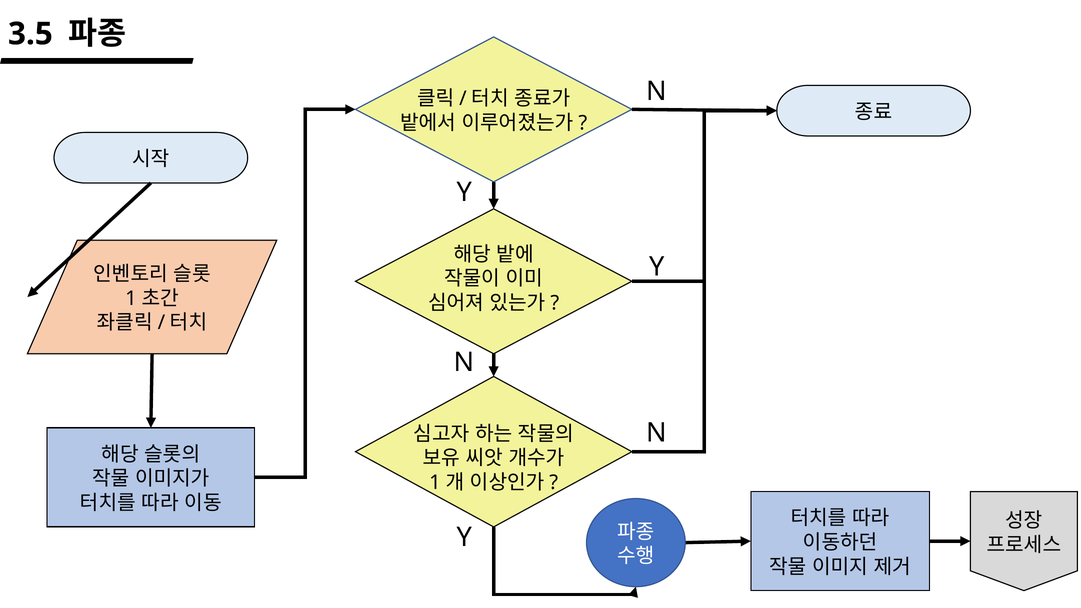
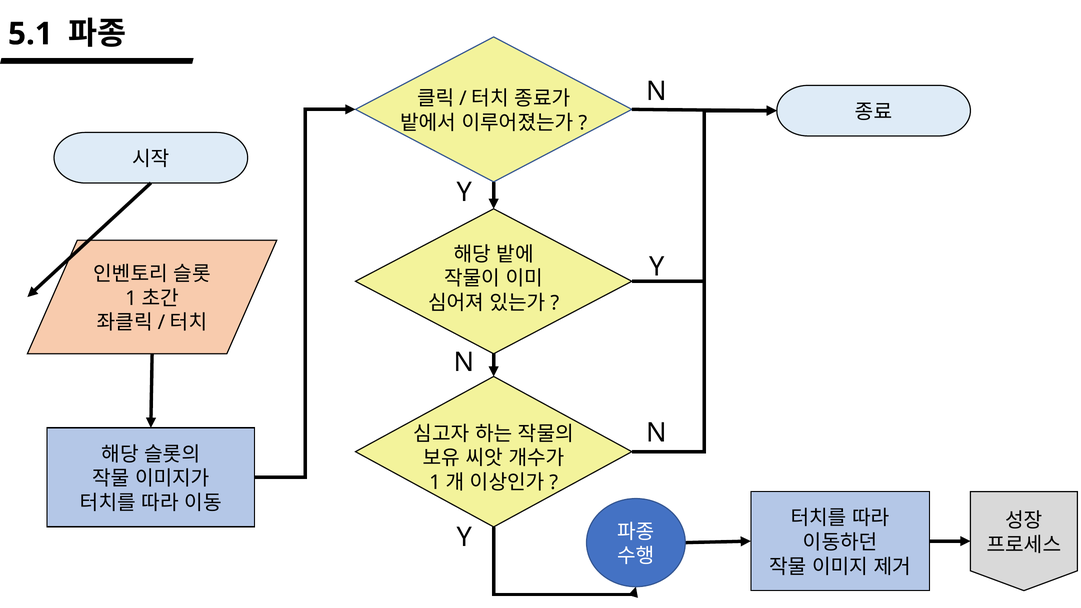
3.5: 3.5 -> 5.1 (30, 34)
